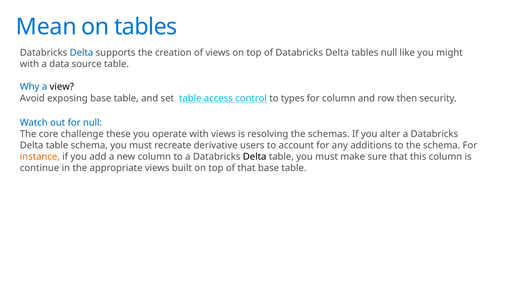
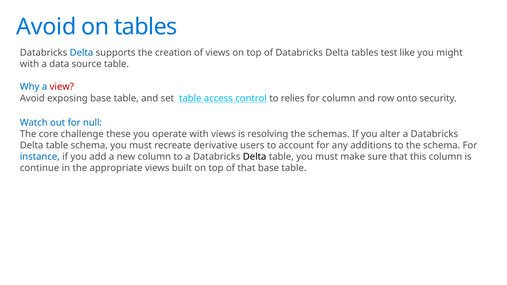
Mean: Mean -> Avoid (46, 27)
tables null: null -> test (389, 53)
view colour: black -> red (62, 87)
types: types -> relies (293, 98)
then: then -> onto (407, 98)
instance colour: orange -> blue (40, 157)
